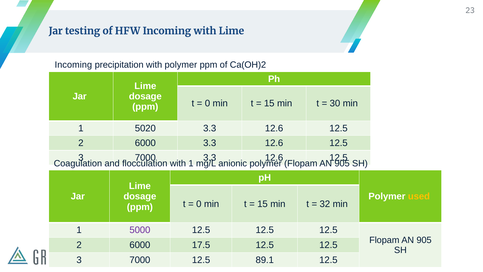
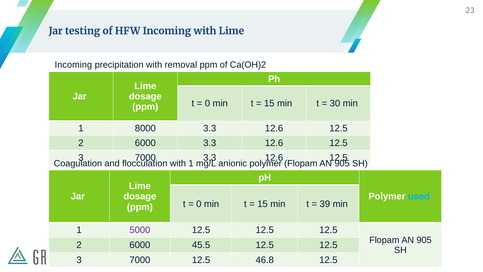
with polymer: polymer -> removal (181, 65)
5020: 5020 -> 8000 (145, 128)
used colour: yellow -> light blue (419, 196)
32: 32 -> 39 (325, 204)
17.5: 17.5 -> 45.5 (201, 245)
89.1: 89.1 -> 46.8 (265, 260)
